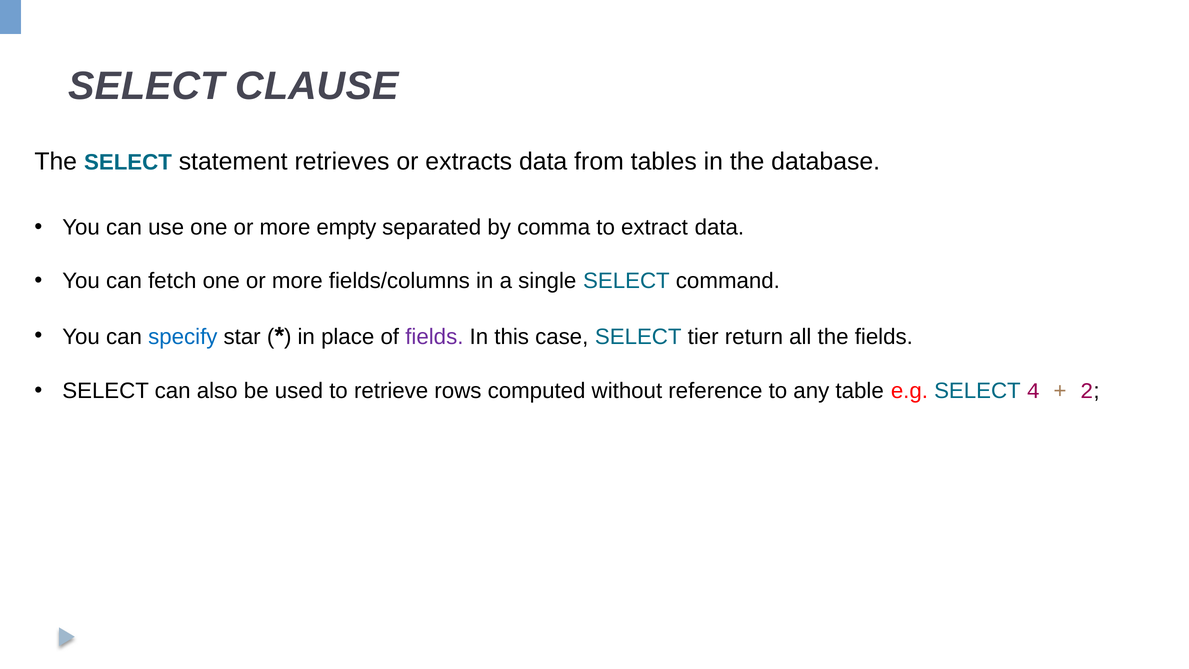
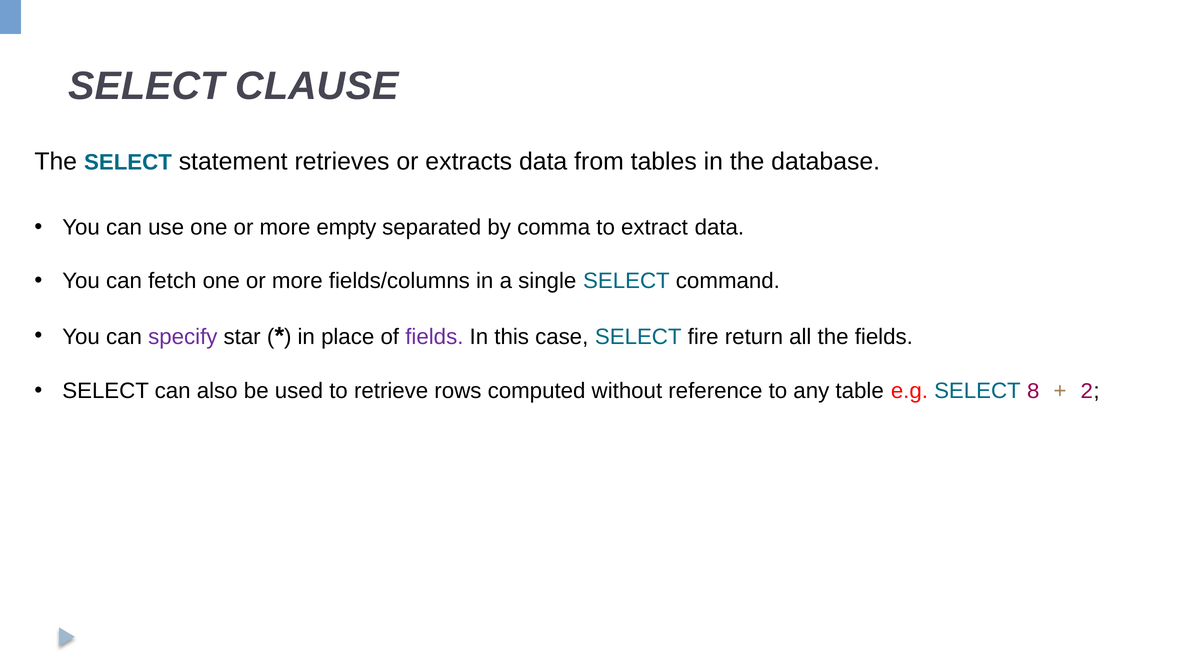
specify colour: blue -> purple (183, 337)
tier: tier -> fire (703, 337)
4: 4 -> 8 (1033, 391)
